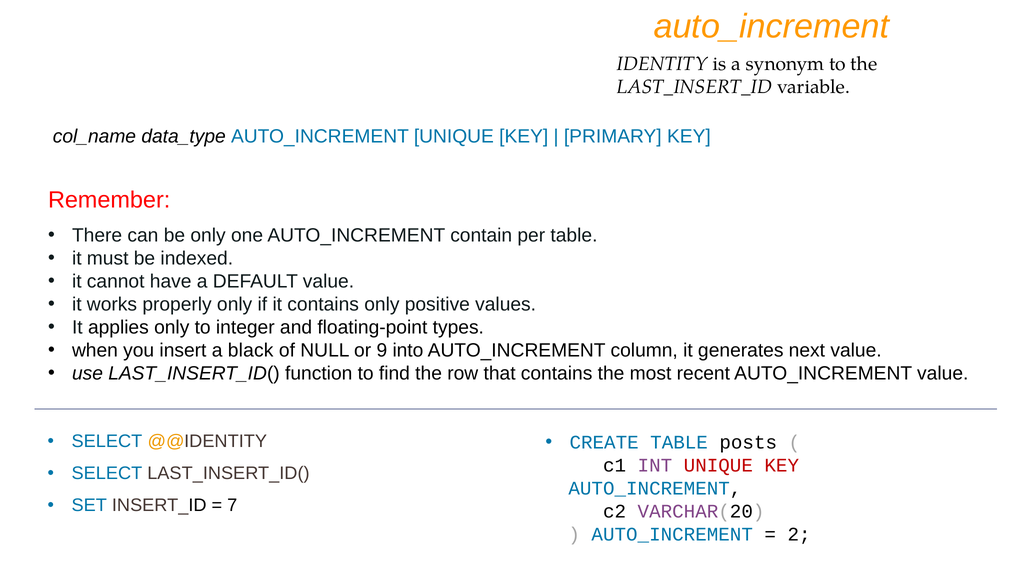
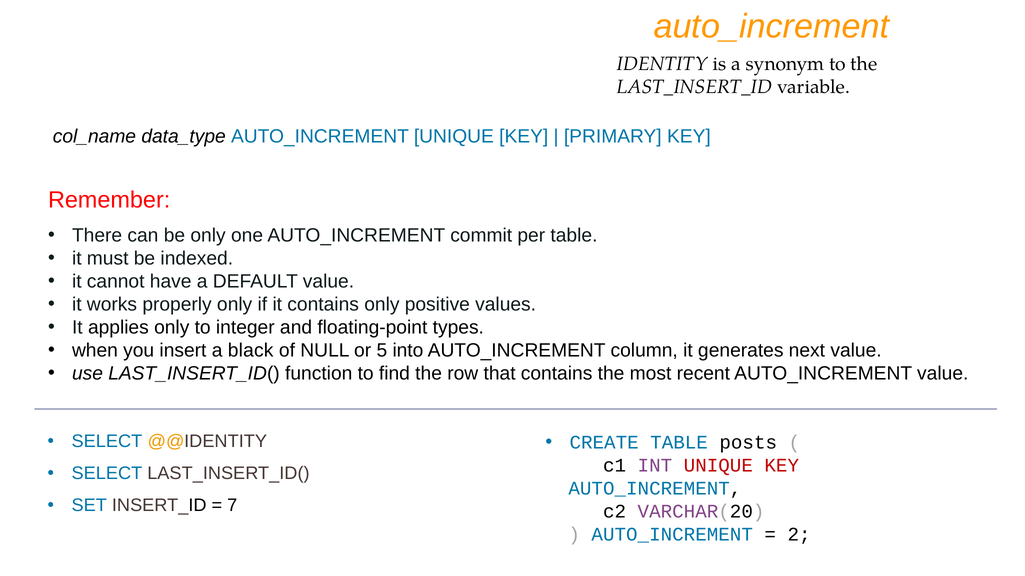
contain: contain -> commit (481, 236)
9: 9 -> 5 (382, 351)
